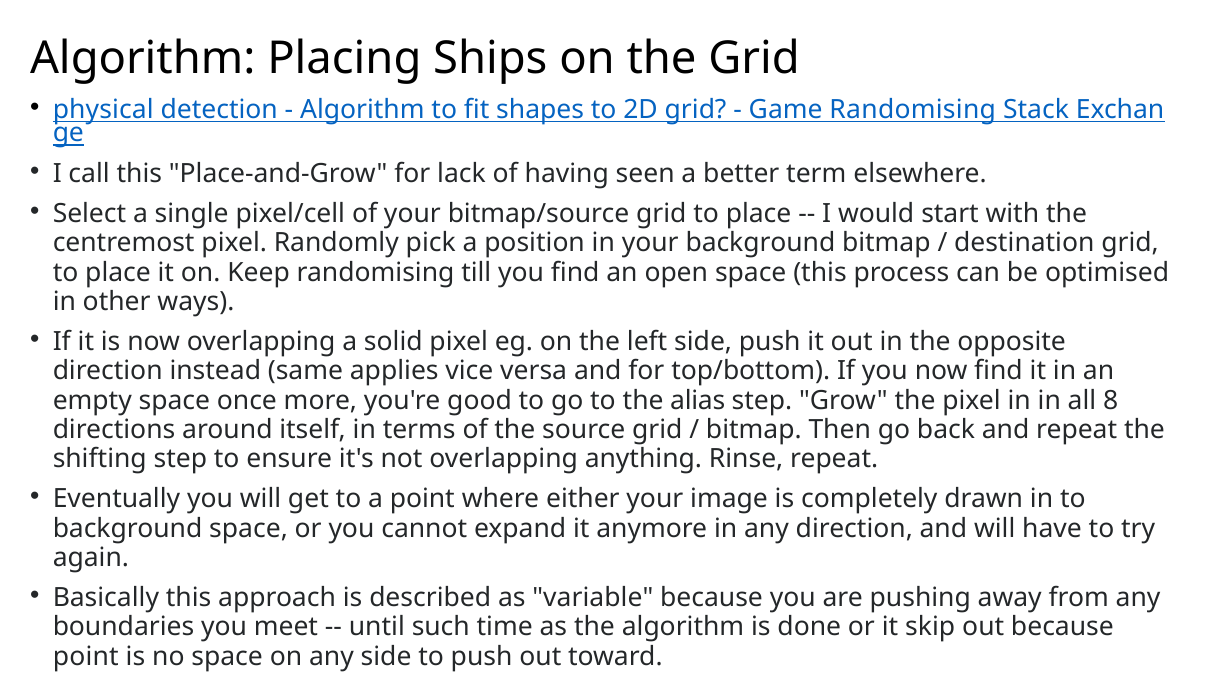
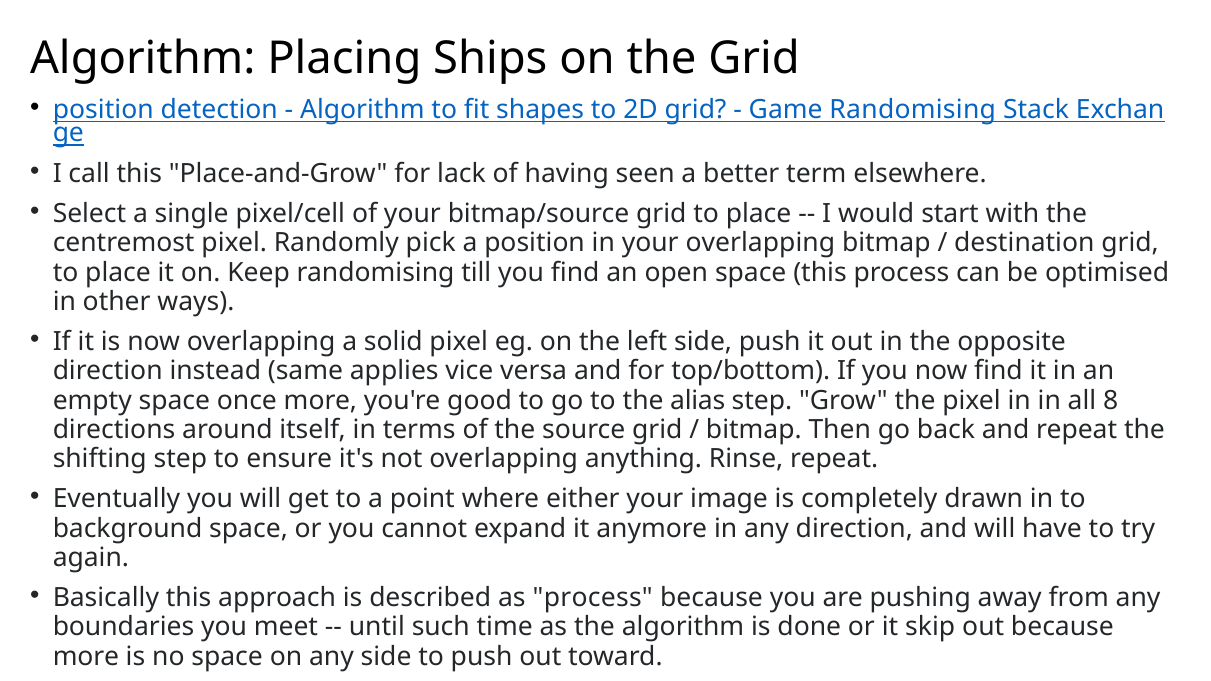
physical: physical -> position (103, 110)
your background: background -> overlapping (760, 243)
as variable: variable -> process (593, 598)
point: point -> more (86, 657)
